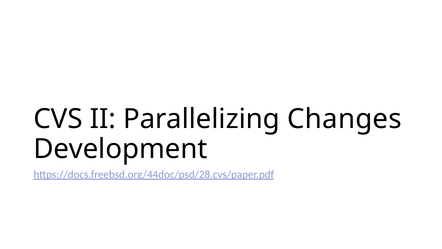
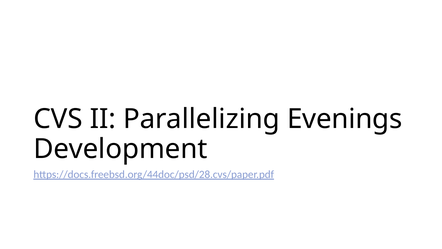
Changes: Changes -> Evenings (345, 119)
